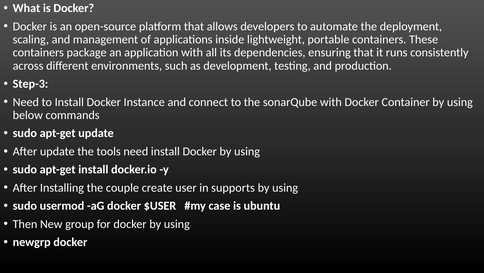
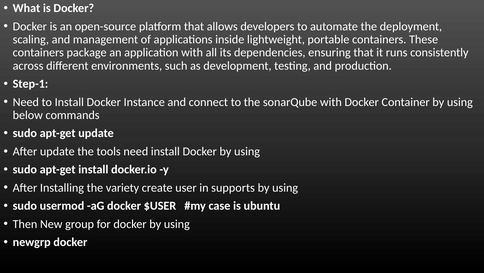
Step-3: Step-3 -> Step-1 (30, 84)
couple: couple -> variety (122, 187)
